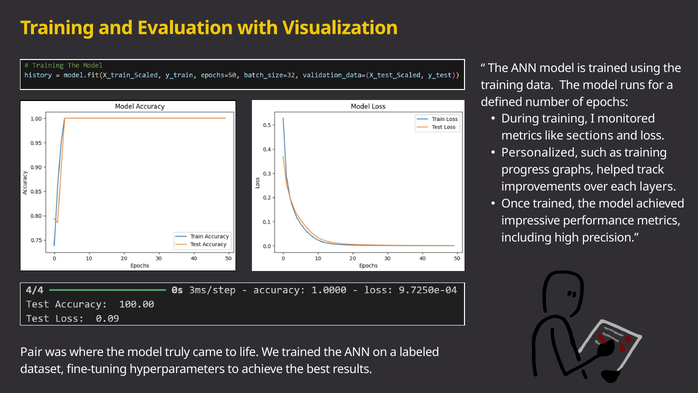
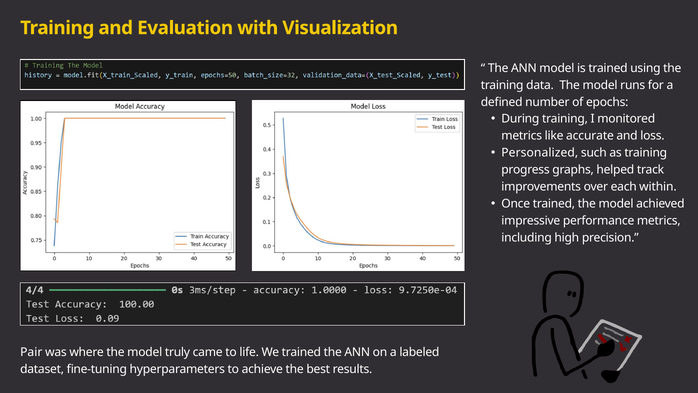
sections: sections -> accurate (590, 136)
layers: layers -> within (658, 187)
